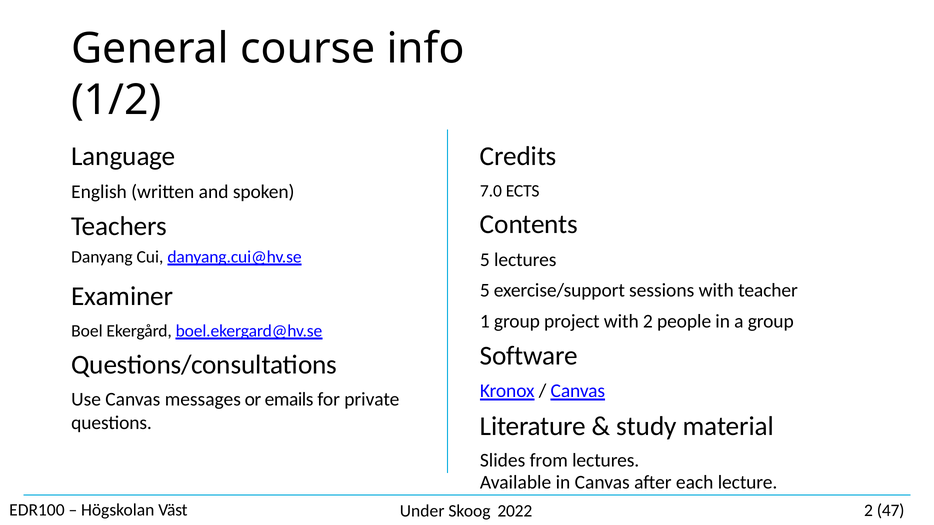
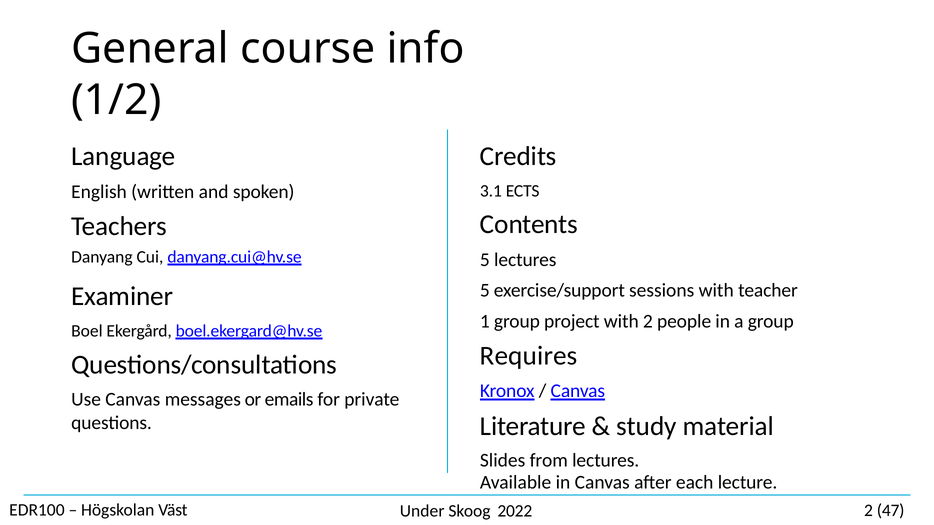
7.0: 7.0 -> 3.1 (491, 191)
Software: Software -> Requires (529, 356)
